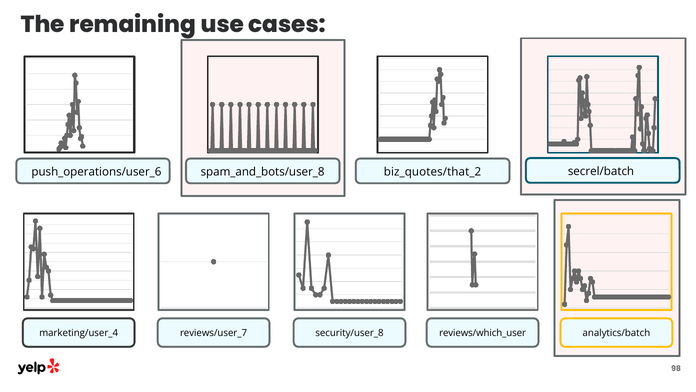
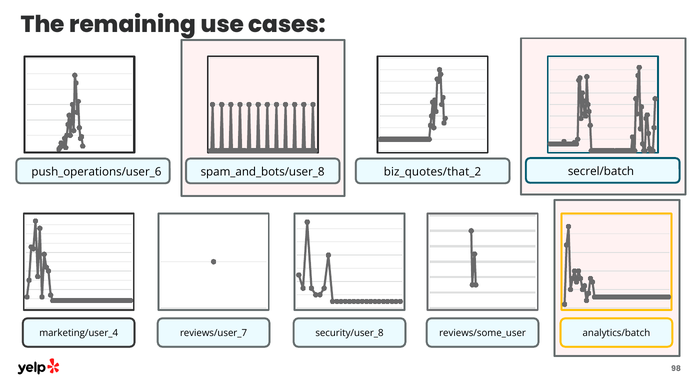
reviews/which_user: reviews/which_user -> reviews/some_user (483, 333)
